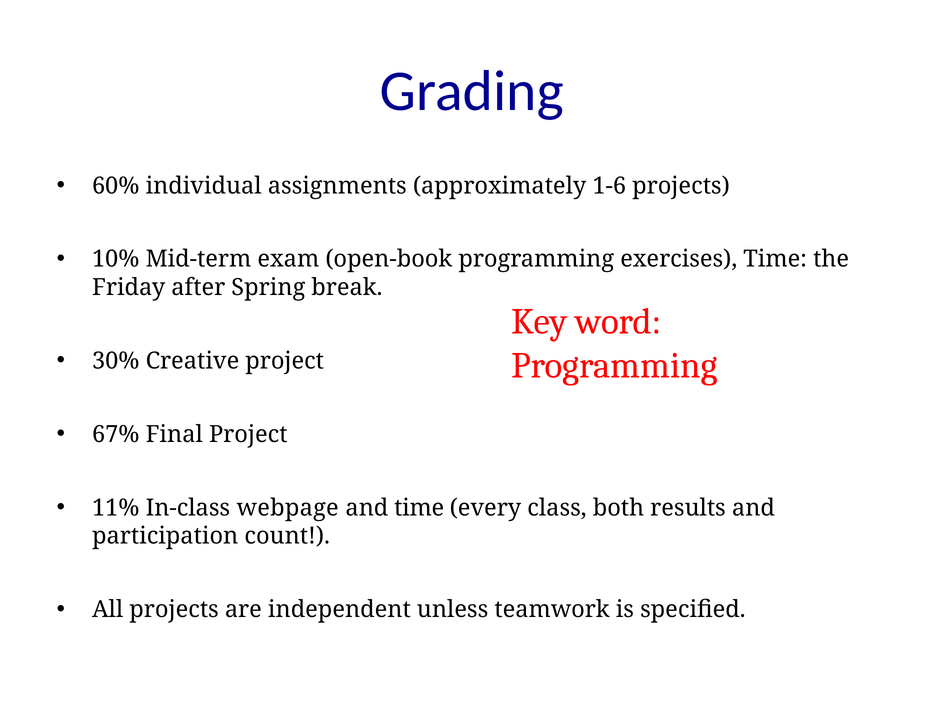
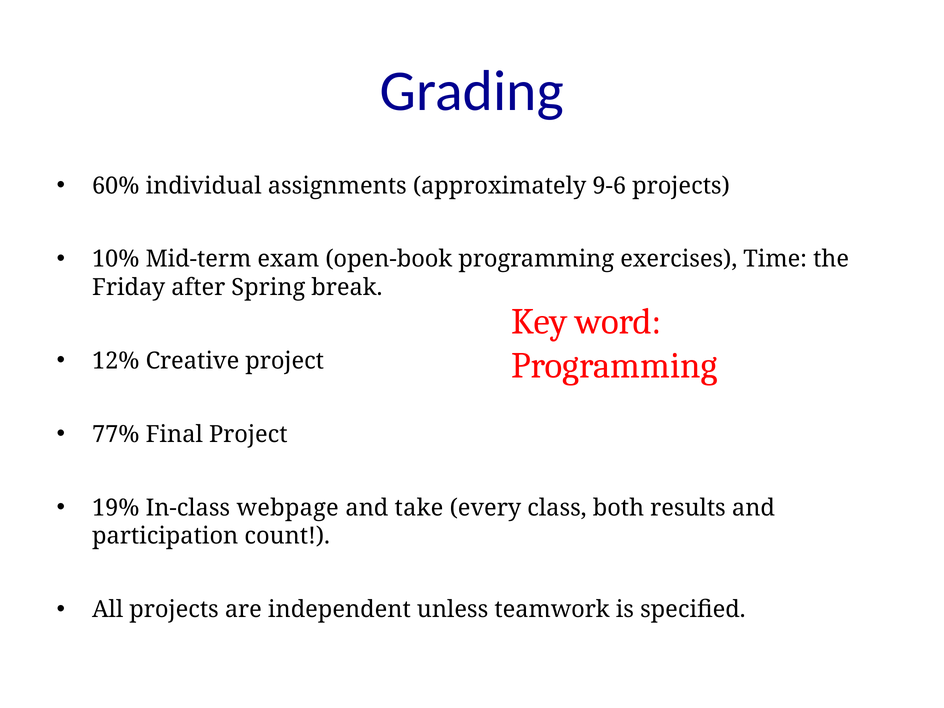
1-6: 1-6 -> 9-6 (609, 186)
30%: 30% -> 12% (116, 361)
67%: 67% -> 77% (116, 434)
11%: 11% -> 19% (116, 508)
and time: time -> take (419, 508)
